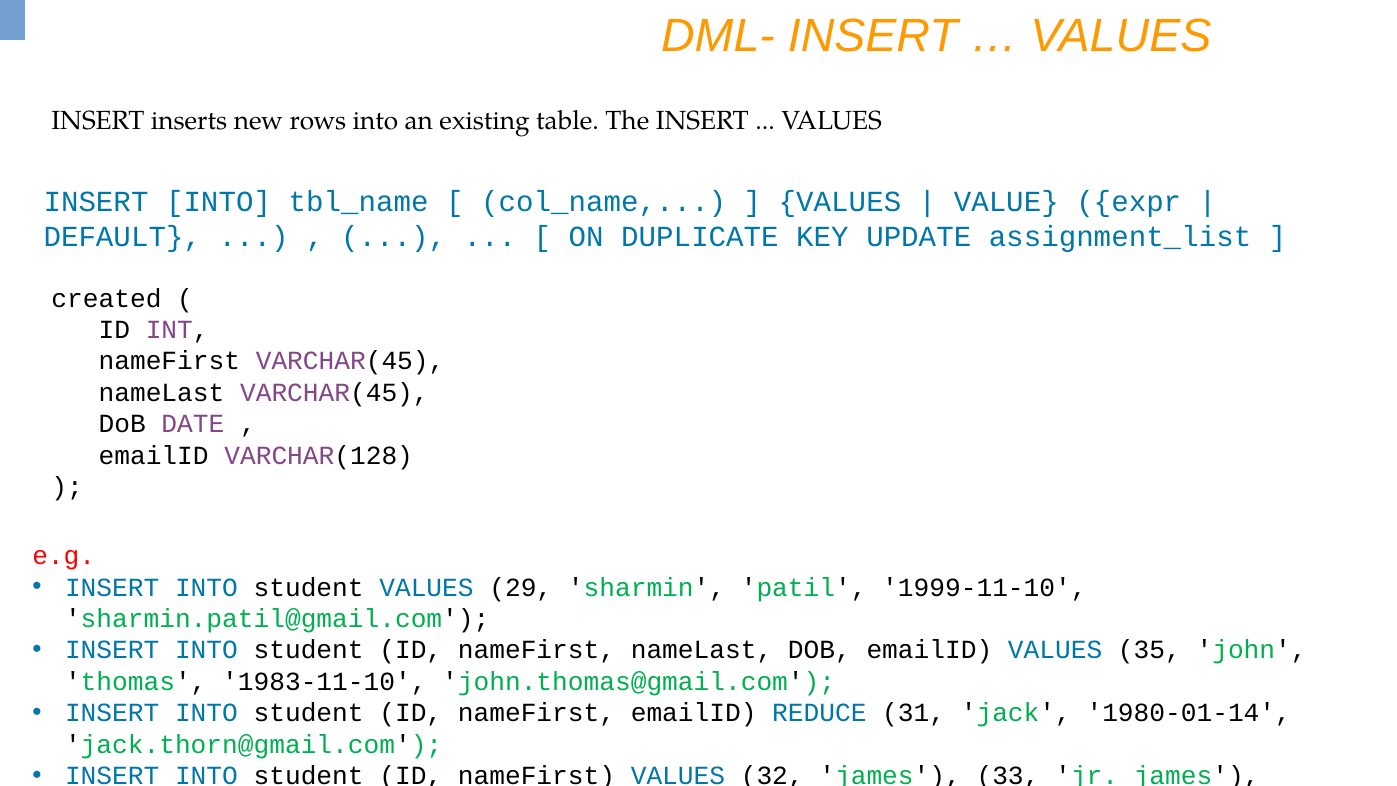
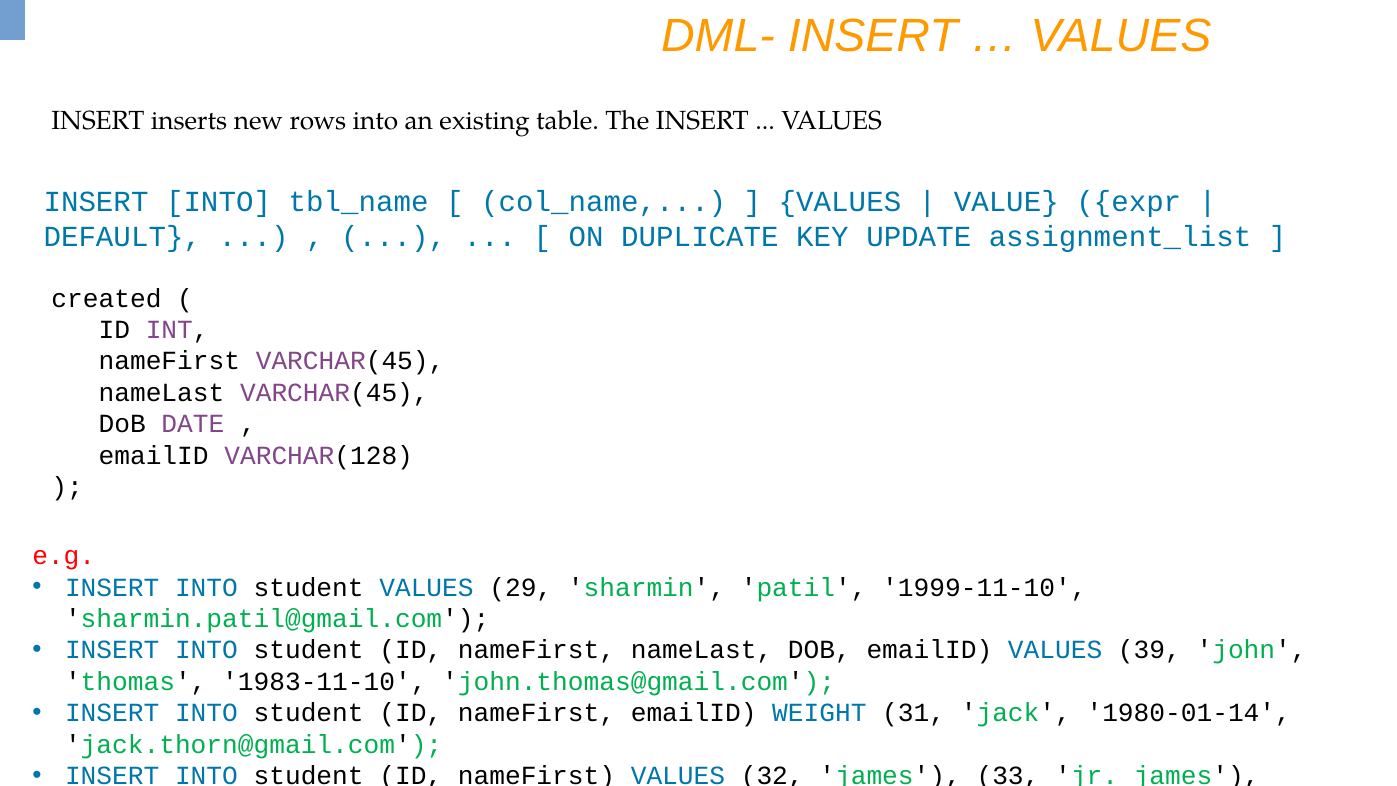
35: 35 -> 39 (1149, 650)
REDUCE: REDUCE -> WEIGHT (819, 713)
